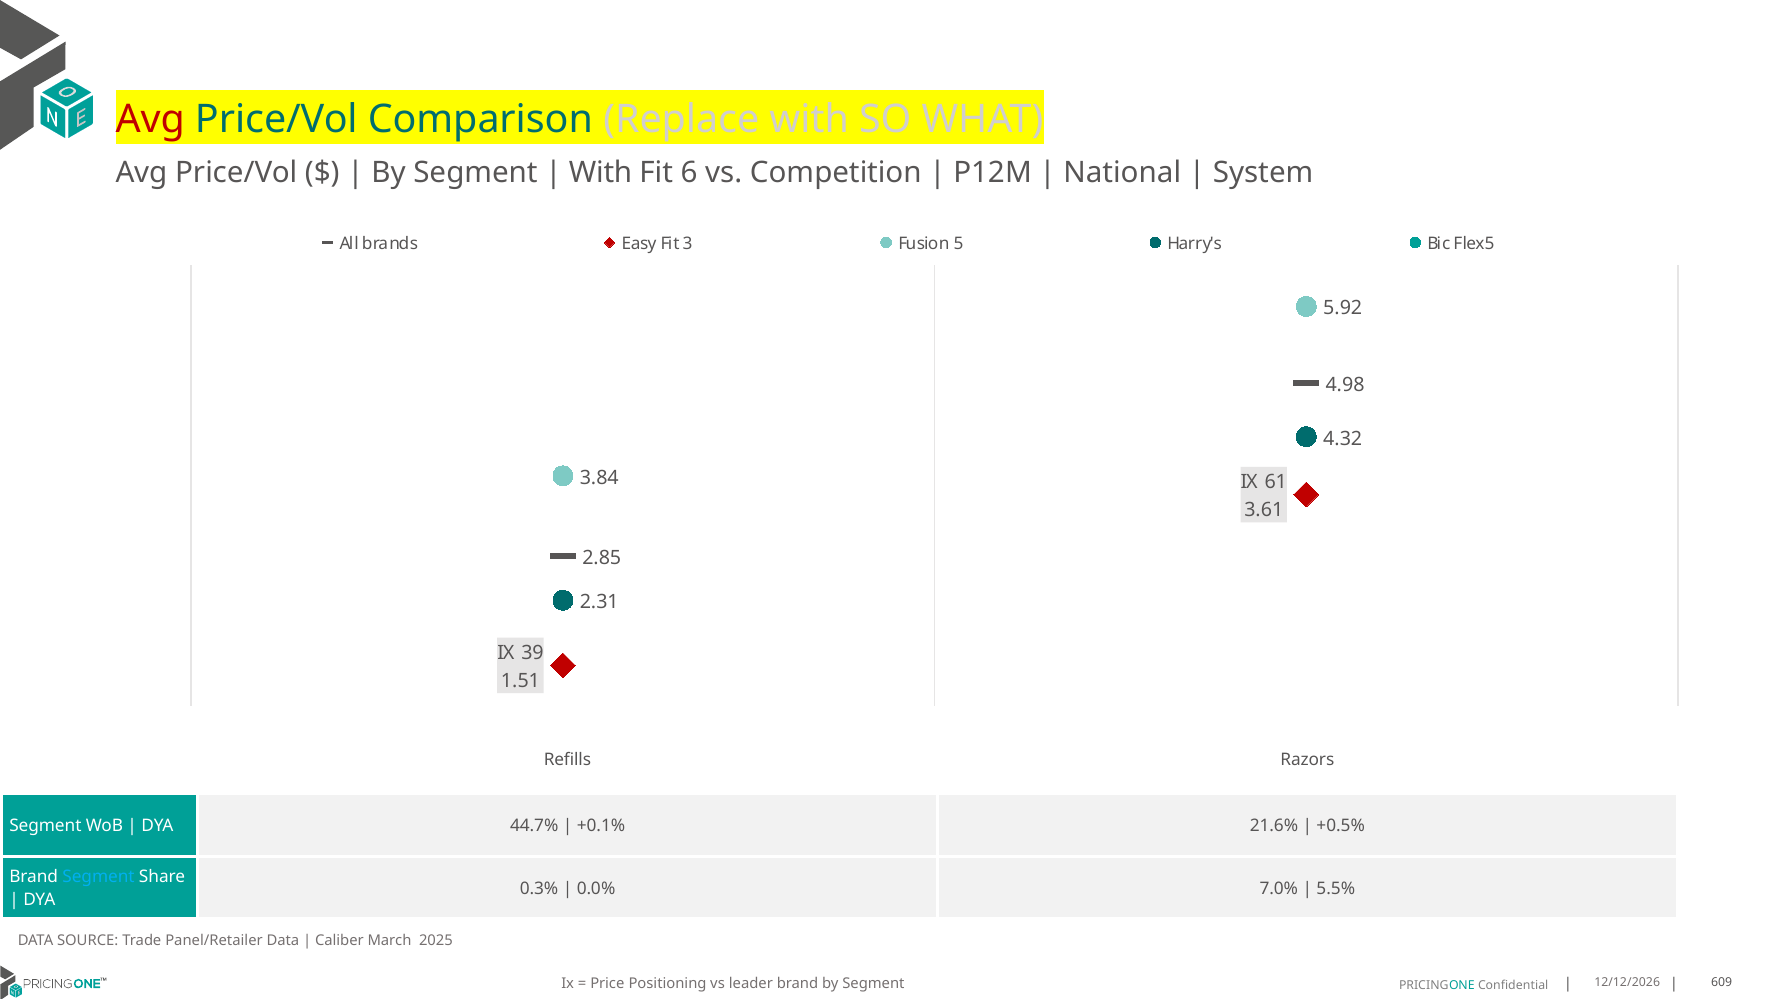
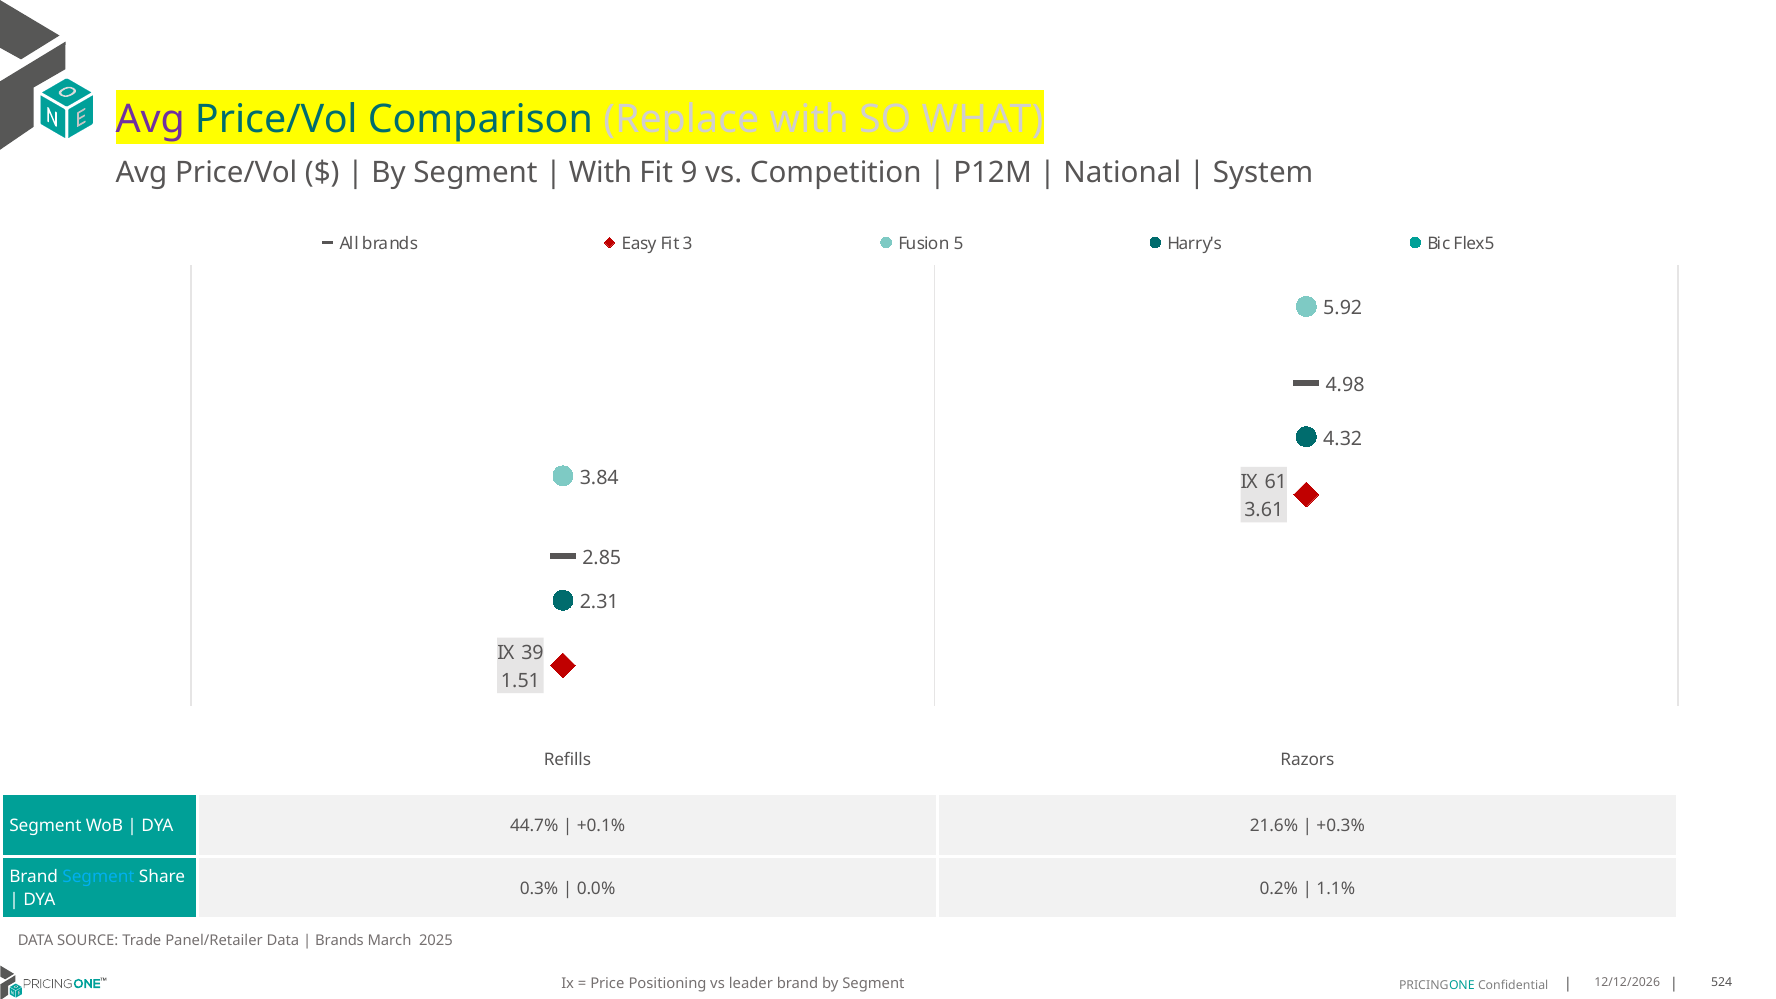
Avg colour: red -> purple (150, 119)
6: 6 -> 9 (689, 173)
+0.5%: +0.5% -> +0.3% (1341, 826)
7.0%: 7.0% -> 0.2% (1279, 889)
5.5%: 5.5% -> 1.1% (1336, 889)
Caliber: Caliber -> Brands (339, 941)
609: 609 -> 524 (1722, 982)
